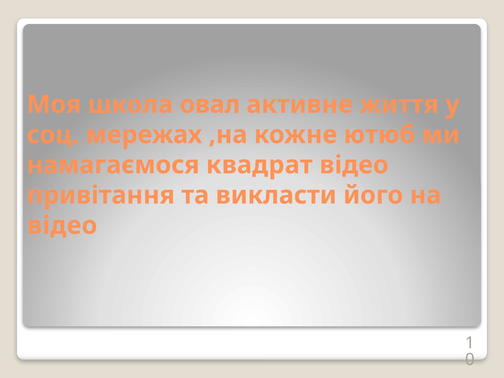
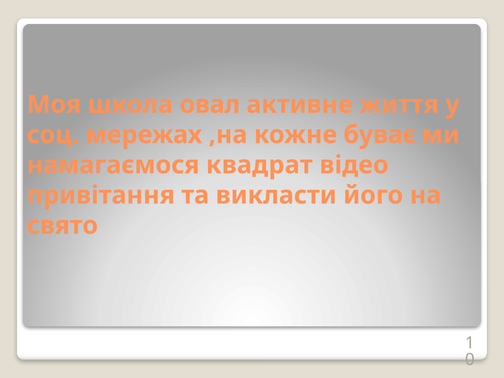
ютюб: ютюб -> буває (380, 135)
відео: відео -> свято (62, 225)
